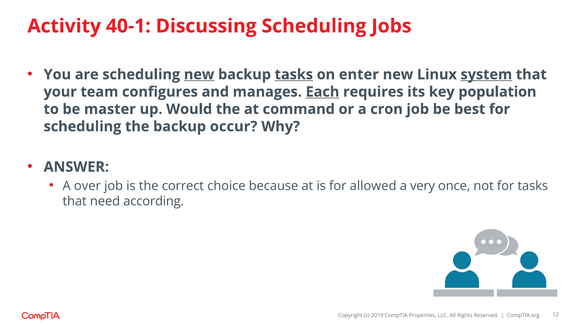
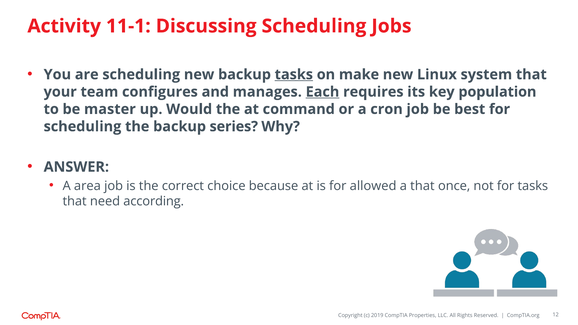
40-1: 40-1 -> 11-1 (128, 26)
new underline: present -> none (199, 75)
enter: enter -> make (359, 75)
system underline: present -> none (486, 75)
occur: occur -> series (234, 127)
over: over -> area (87, 186)
a very: very -> that (422, 186)
